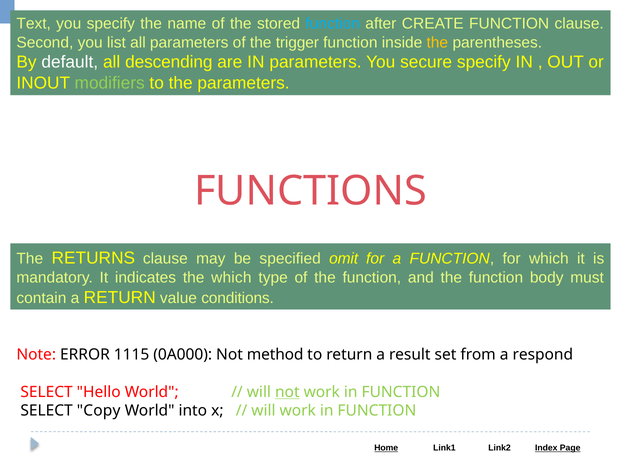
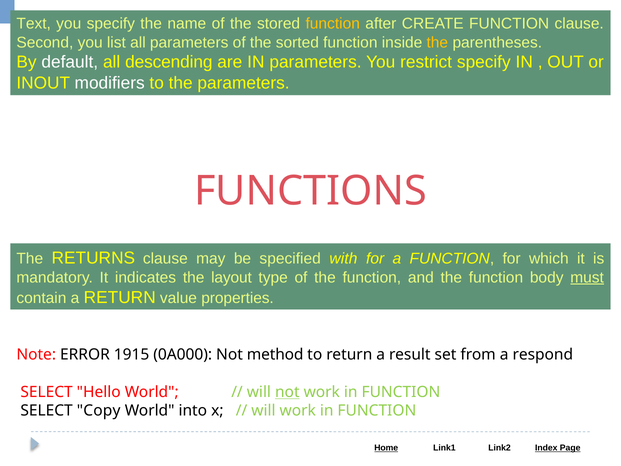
function colour: light blue -> yellow (333, 24)
trigger: trigger -> sorted (297, 42)
secure: secure -> restrict (426, 62)
modifiers colour: light green -> white (110, 83)
omit: omit -> with (343, 258)
the which: which -> layout (232, 277)
must underline: none -> present (587, 277)
conditions: conditions -> properties (238, 298)
1115: 1115 -> 1915 (132, 355)
